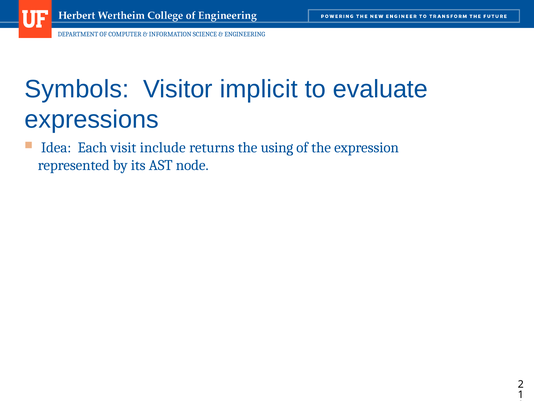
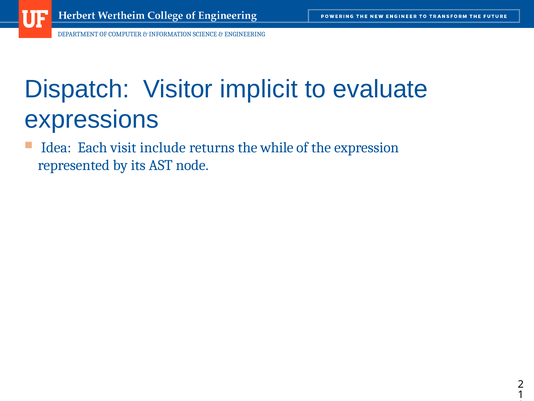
Symbols: Symbols -> Dispatch (77, 89)
using: using -> while (277, 147)
